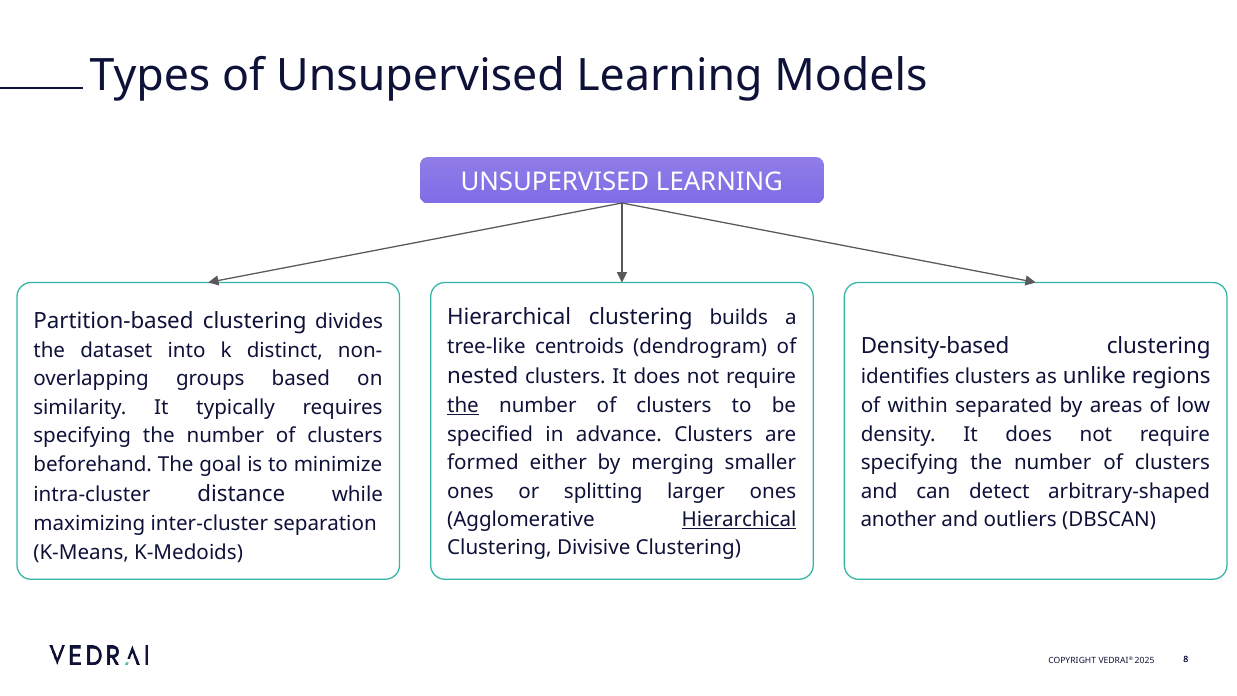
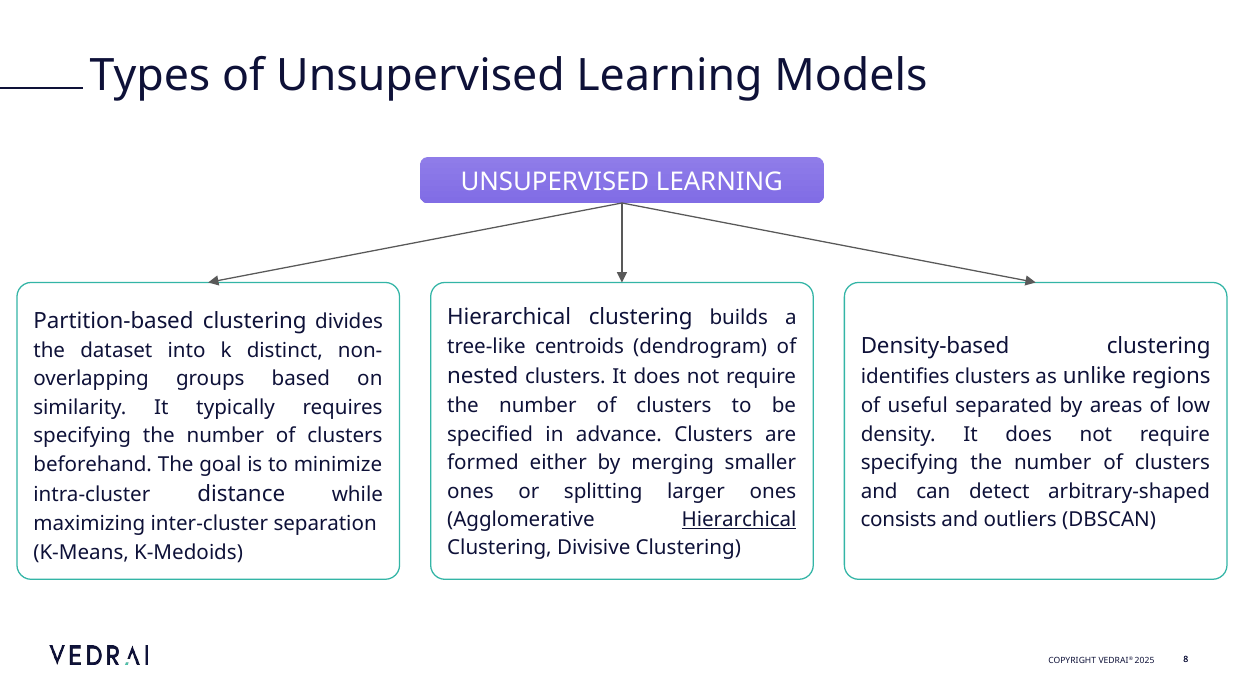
the underline: present -> none (463, 406)
within: within -> useful (918, 406)
another: another -> consists (899, 520)
